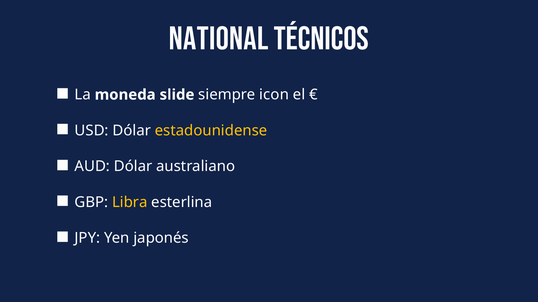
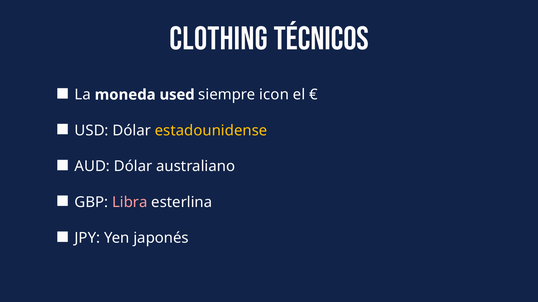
NATIONAL: NATIONAL -> CLOTHING (219, 39)
slide: slide -> used (177, 95)
Libra colour: yellow -> pink (130, 203)
